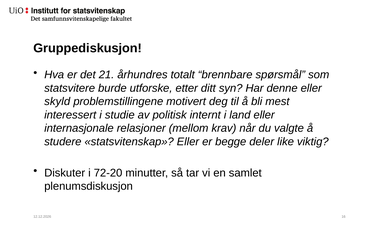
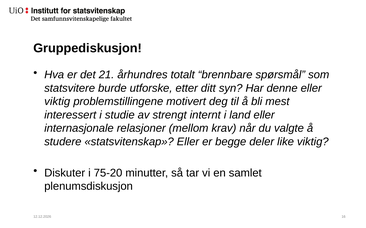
skyld: skyld -> viktig (57, 102)
politisk: politisk -> strengt (170, 115)
72-20: 72-20 -> 75-20 (108, 173)
